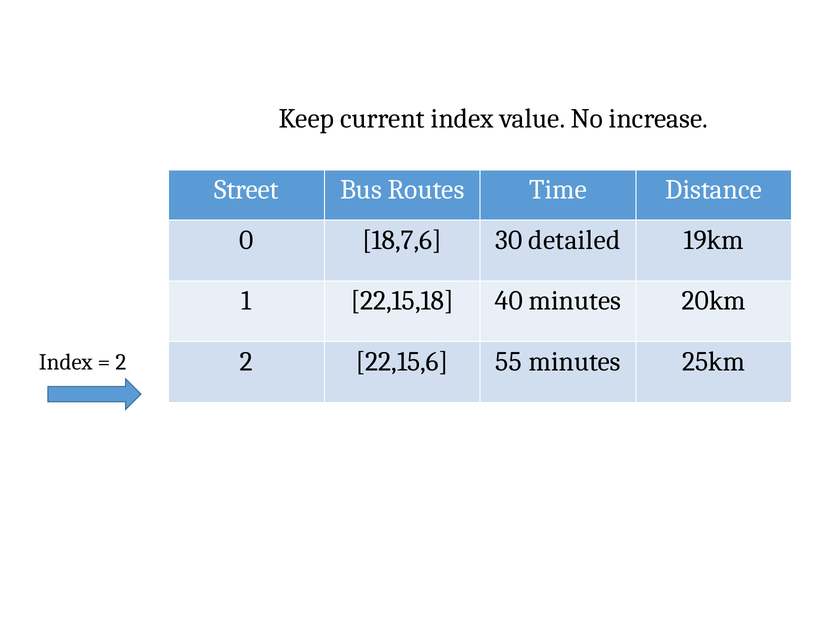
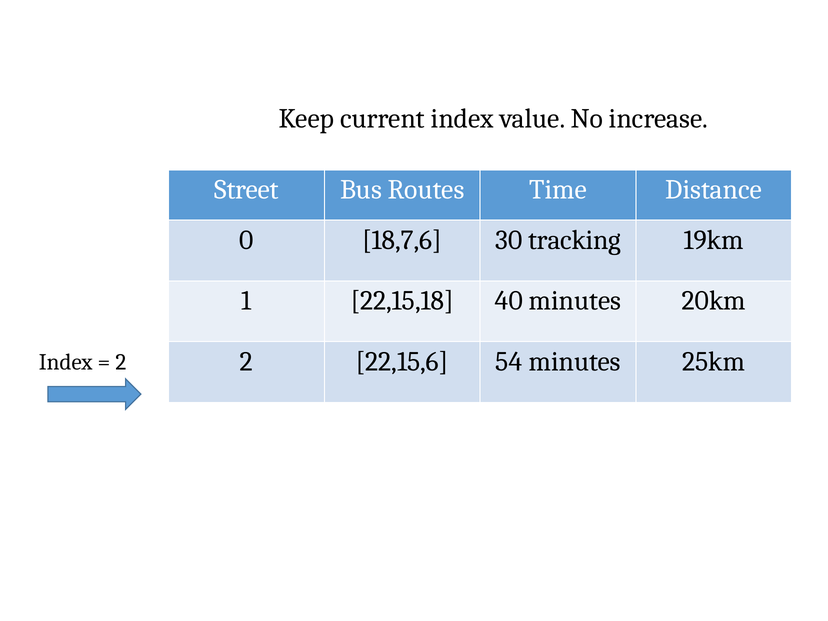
detailed: detailed -> tracking (575, 240)
55: 55 -> 54 (509, 362)
